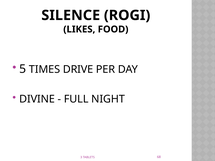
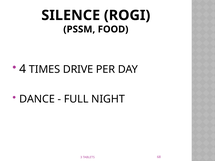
LIKES: LIKES -> PSSM (79, 29)
5: 5 -> 4 (23, 69)
DIVINE: DIVINE -> DANCE (37, 99)
